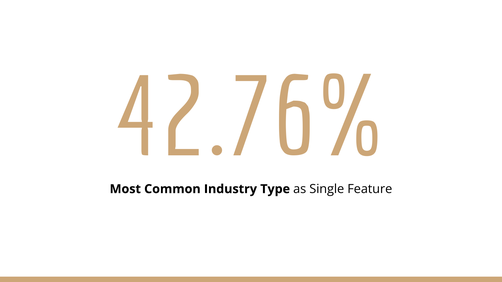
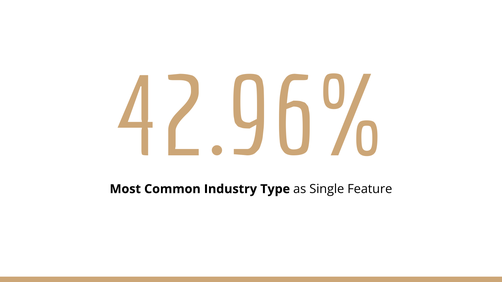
42.76%: 42.76% -> 42.96% (251, 119)
